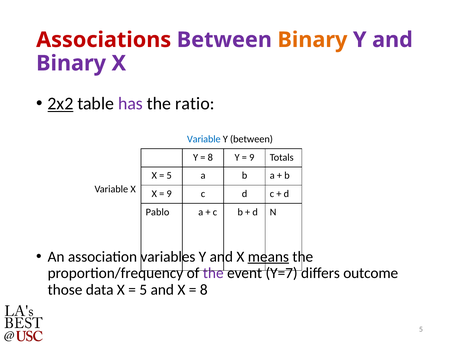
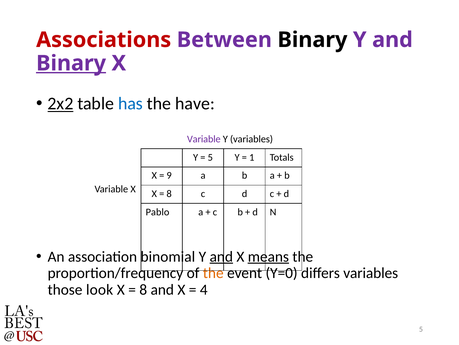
Binary colour: orange -> black (312, 40)
Binary underline: none -> present (71, 63)
has colour: purple -> blue (130, 103)
ratio: ratio -> have (195, 103)
Variable colour: blue -> purple (204, 139)
Y between: between -> variables (251, 139)
8: 8 -> 5 (210, 157)
9: 9 -> 1 (252, 157)
5: 5 -> 9 (169, 175)
9: 9 -> 8 (169, 193)
variables: variables -> binomial (168, 256)
and underline: none -> present (221, 256)
the colour: purple -> orange (213, 273)
Y=7: Y=7 -> Y=0 (282, 273)
differs outcome: outcome -> variables (371, 273)
data: data -> look (100, 289)
5: 5 -> 8 (143, 289)
8: 8 -> 4 (204, 289)
